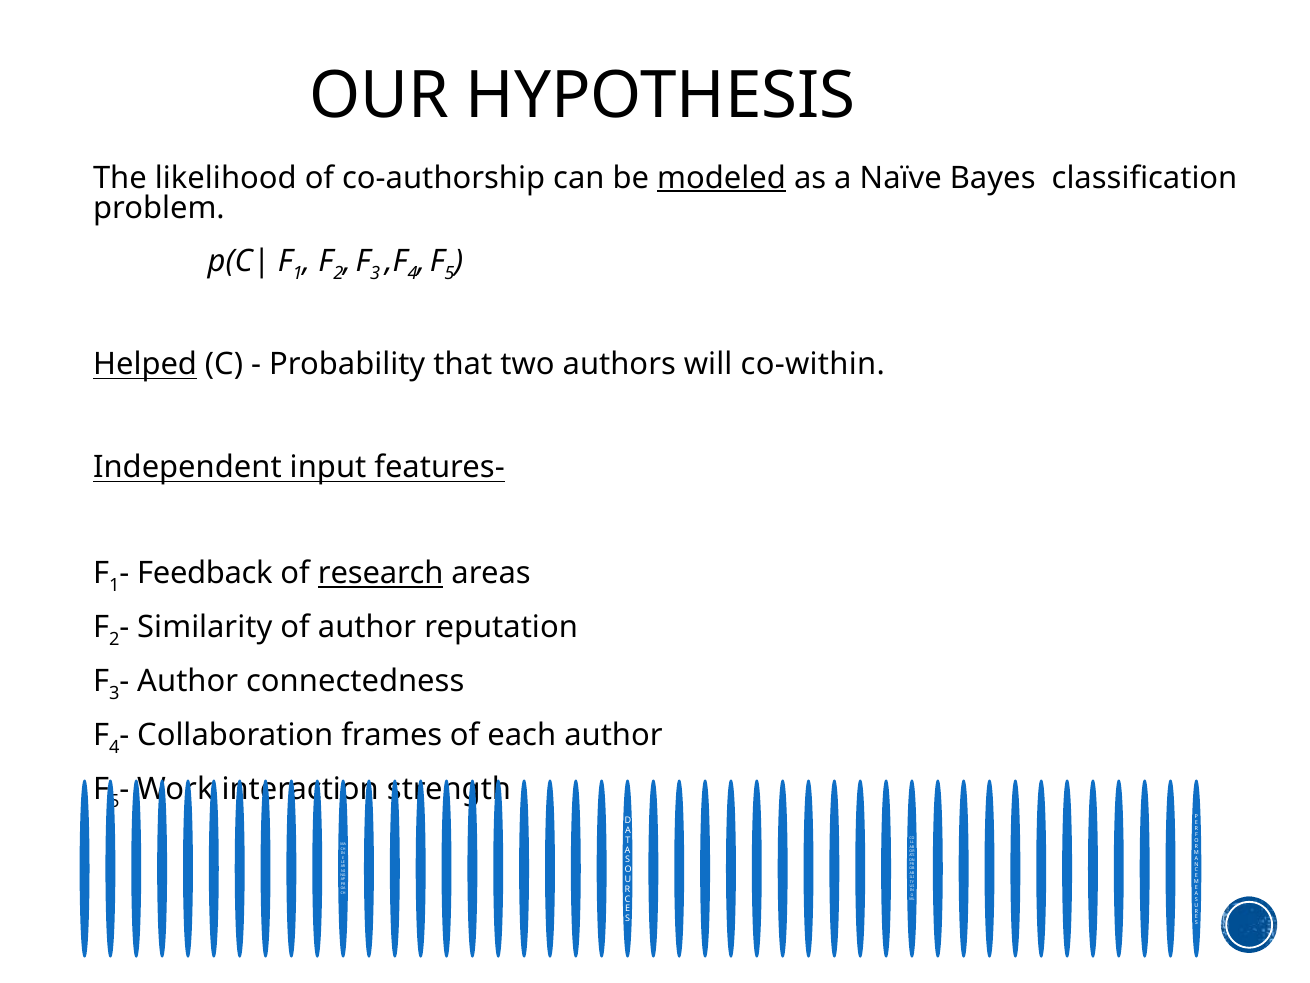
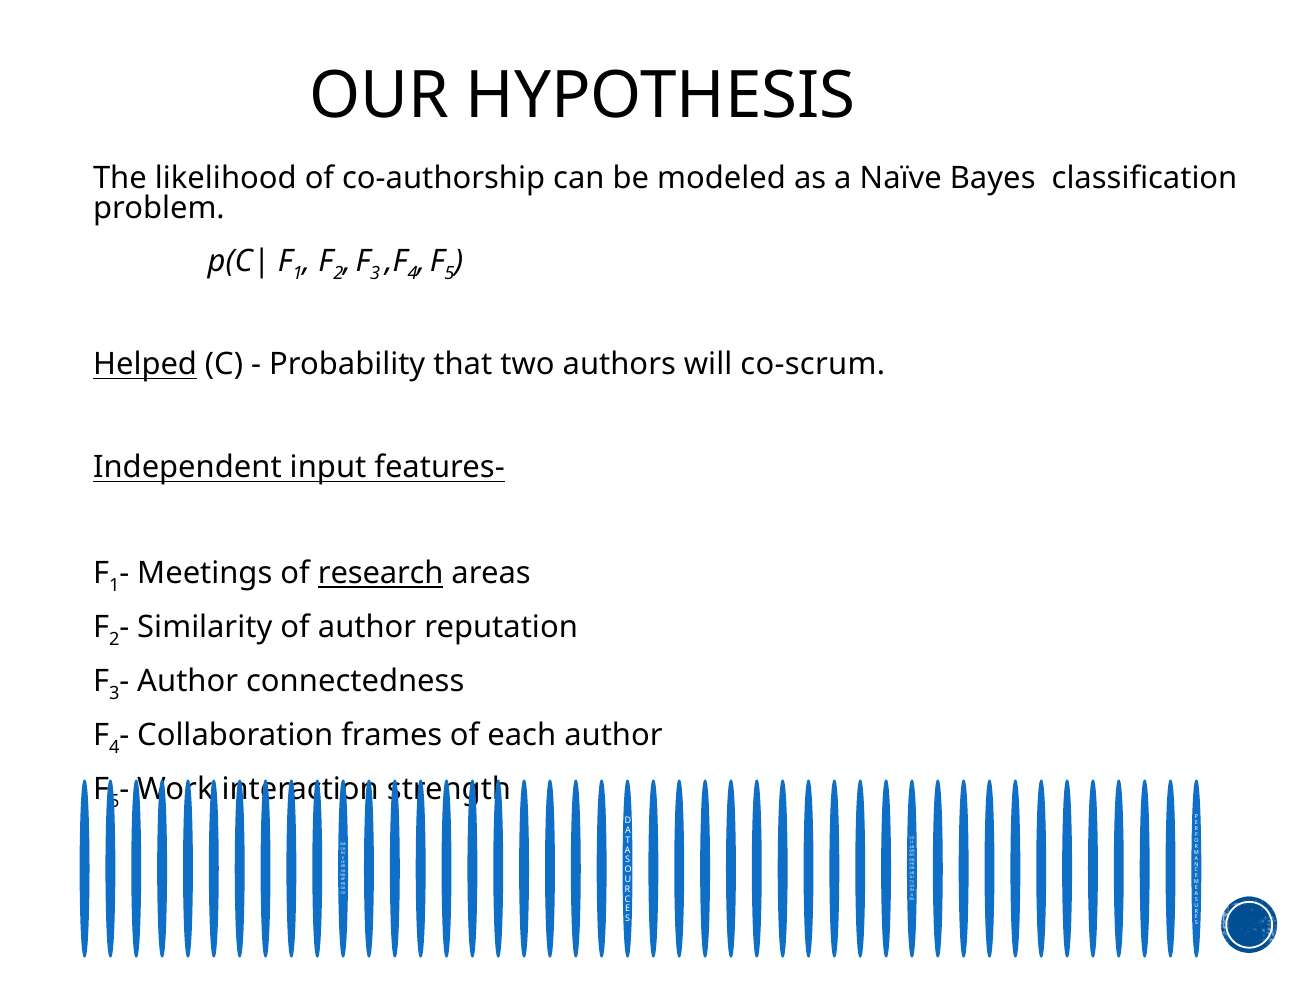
modeled underline: present -> none (722, 178)
co-within: co-within -> co-scrum (813, 364)
Feedback: Feedback -> Meetings (205, 573)
